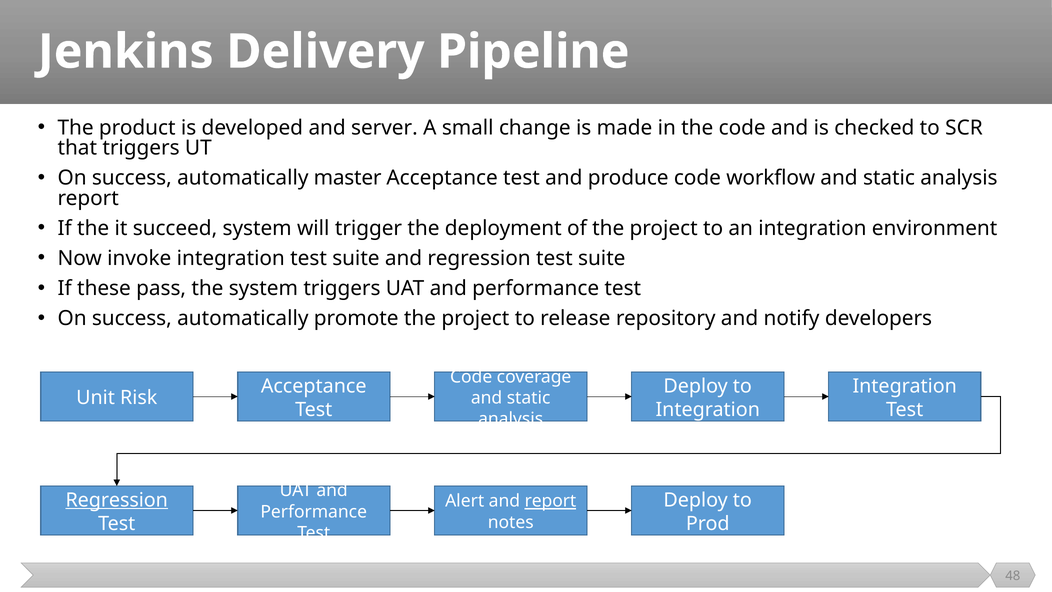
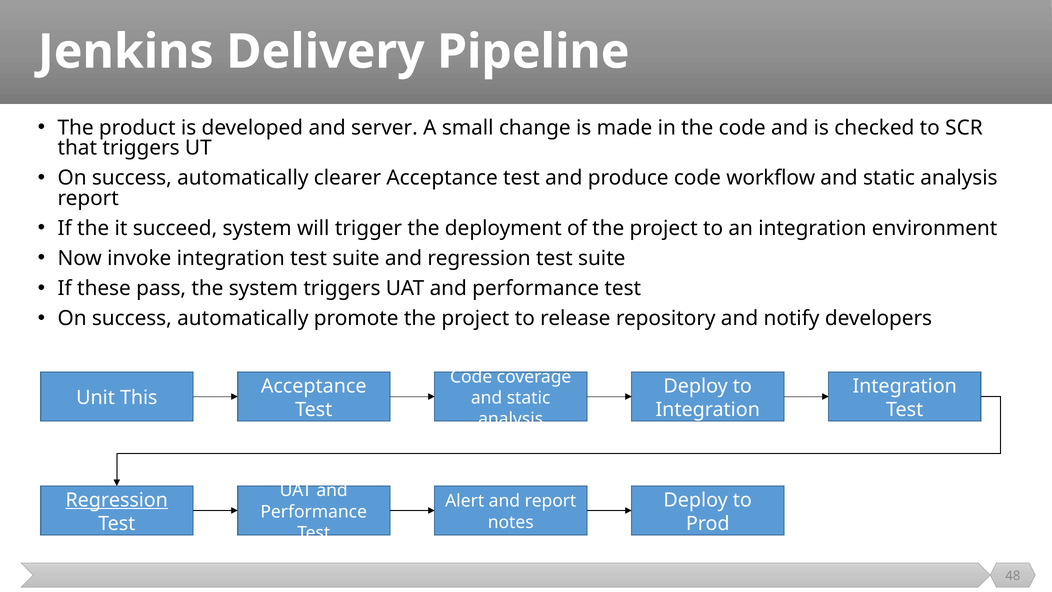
master: master -> clearer (348, 178)
Risk: Risk -> This (139, 398)
report underline: present -> none (550, 501)
